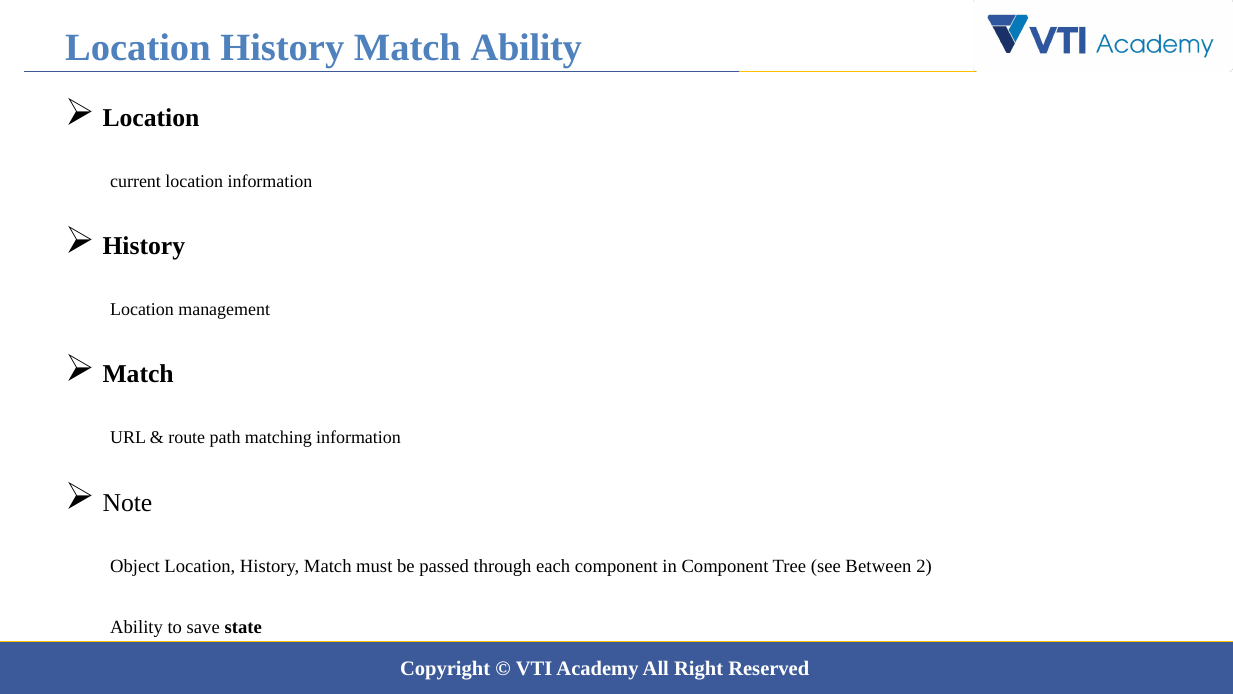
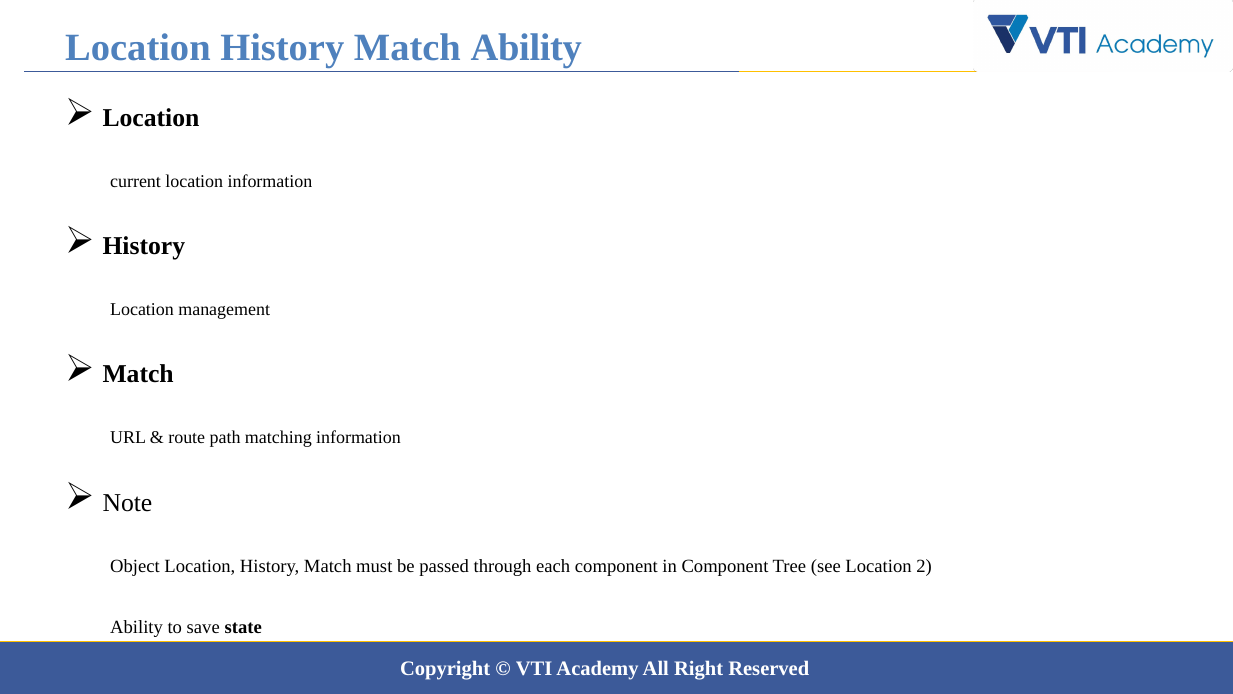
see Between: Between -> Location (879, 566)
